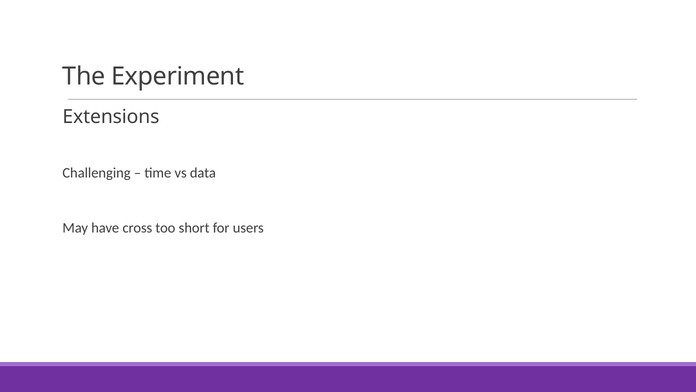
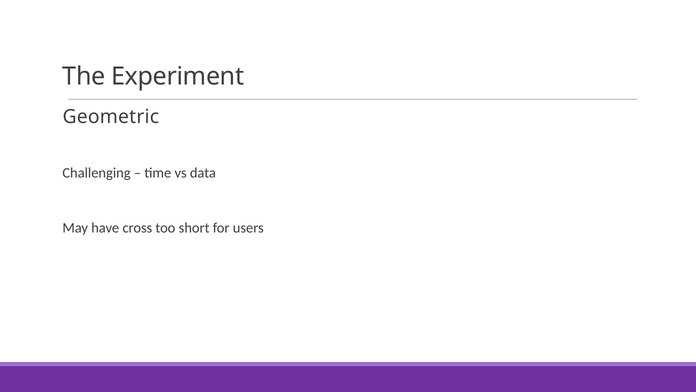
Extensions: Extensions -> Geometric (111, 117)
